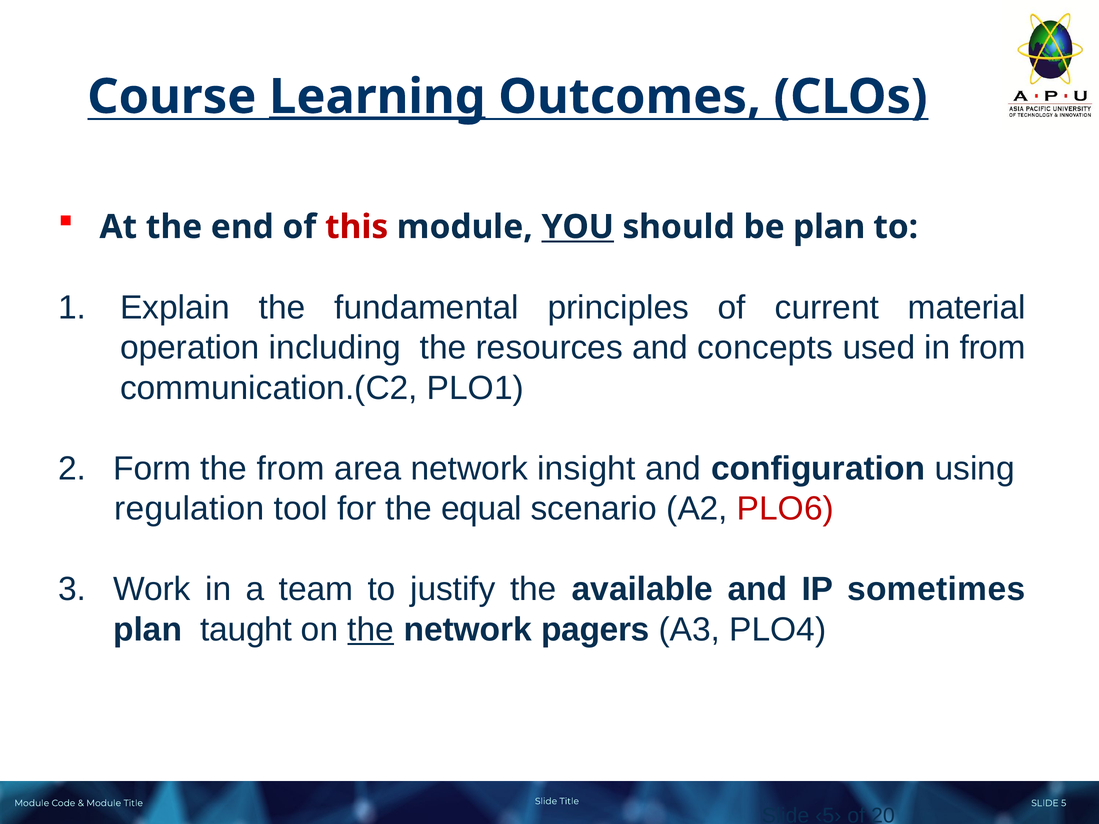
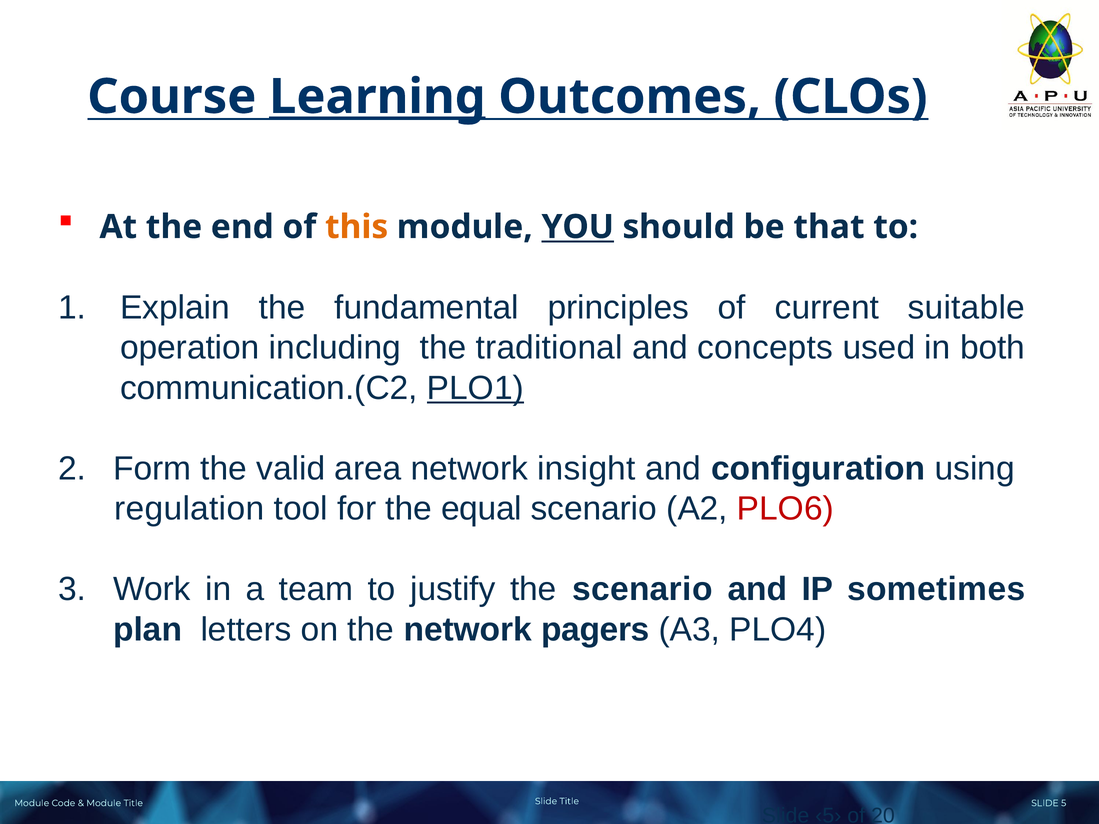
this colour: red -> orange (357, 227)
be plan: plan -> that (829, 227)
material: material -> suitable (966, 308)
resources: resources -> traditional (549, 348)
in from: from -> both (993, 348)
PLO1 underline: none -> present (475, 388)
the from: from -> valid (291, 469)
the available: available -> scenario (642, 590)
taught: taught -> letters (246, 630)
the underline: present -> none (371, 630)
